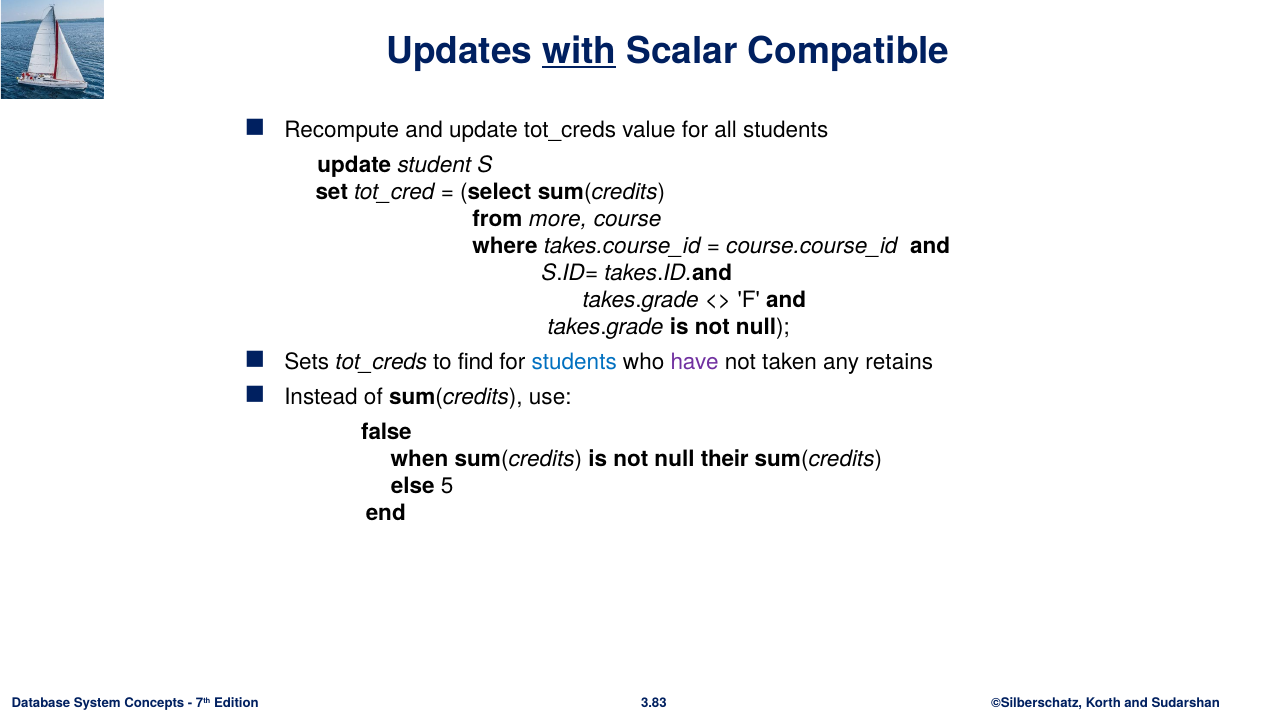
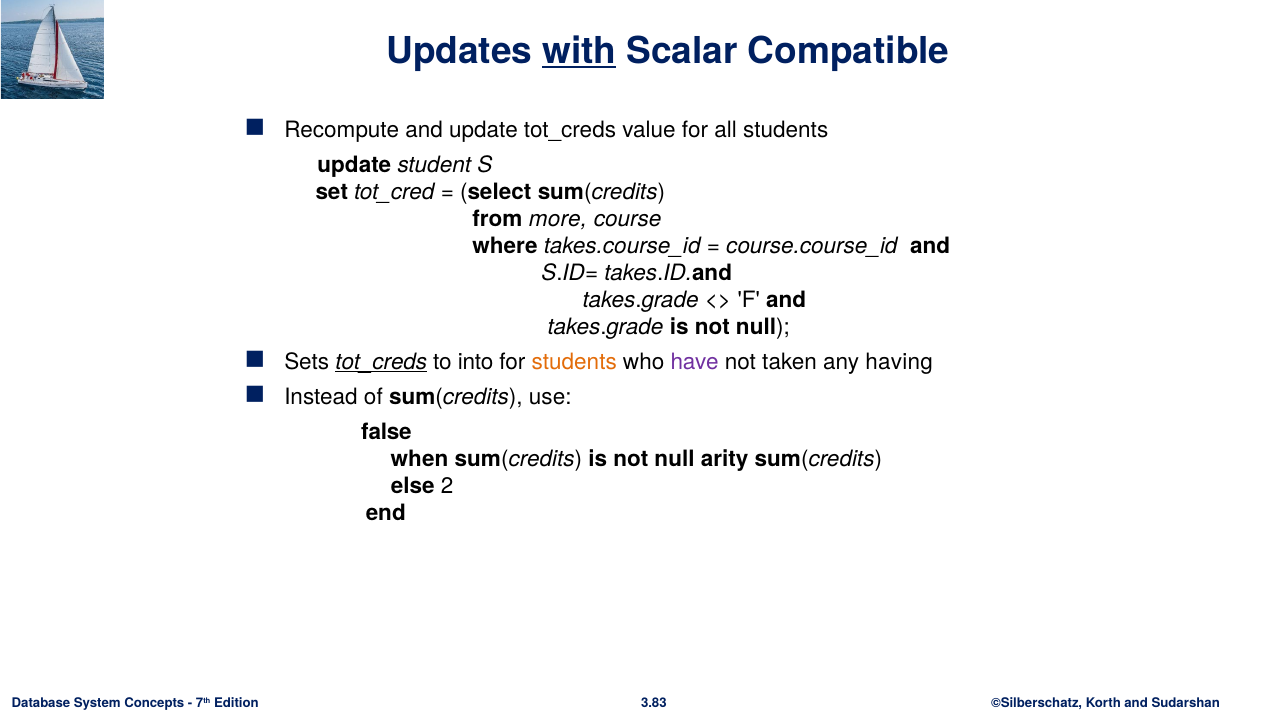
tot_creds underline: none -> present (381, 362)
find: find -> into (476, 362)
students colour: blue -> orange (574, 362)
retains: retains -> having (899, 362)
their: their -> arity (725, 459)
5: 5 -> 2 (447, 486)
